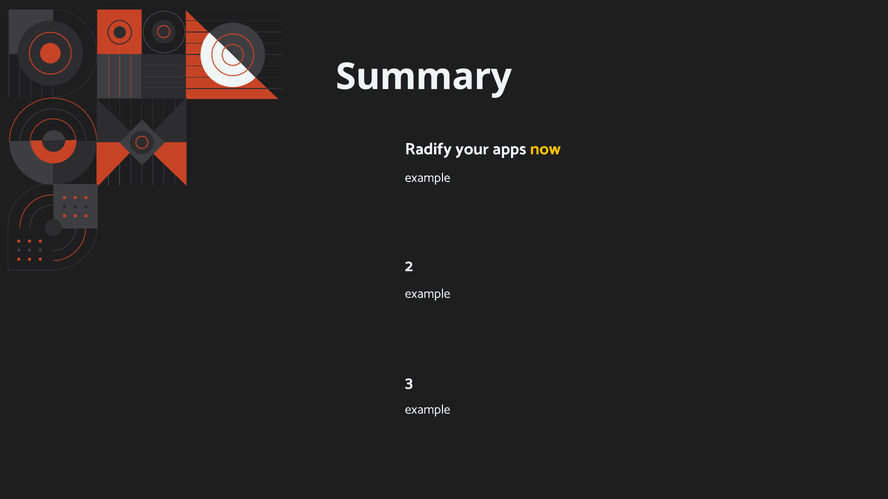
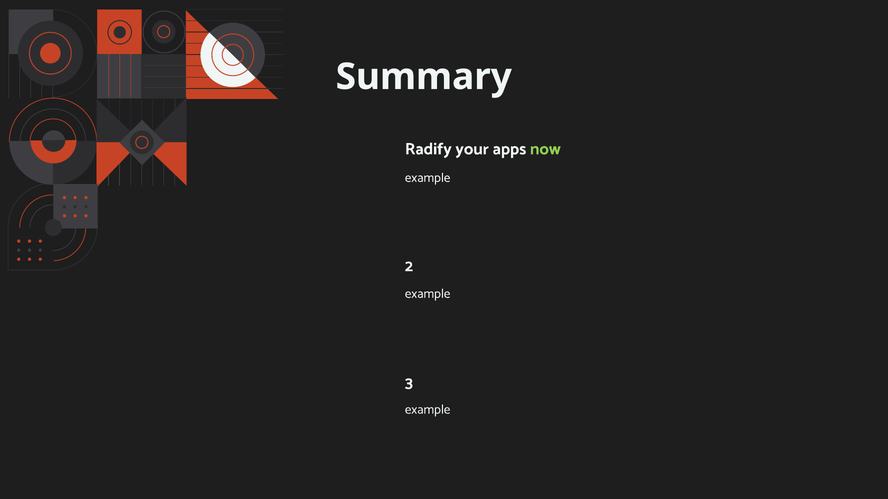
now colour: yellow -> light green (545, 149)
